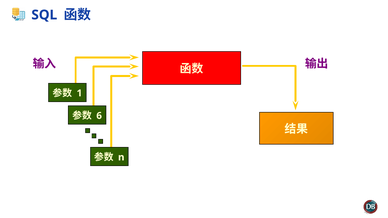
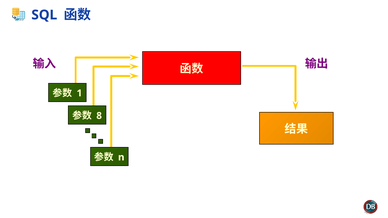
6: 6 -> 8 (99, 116)
